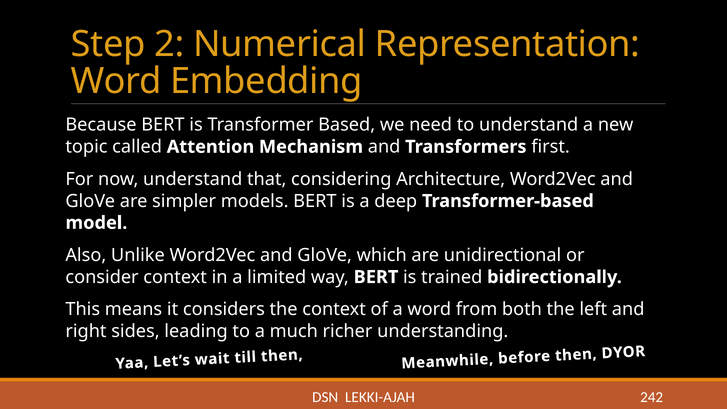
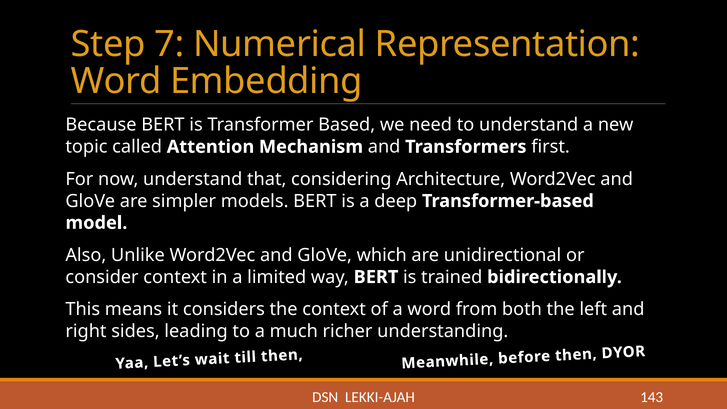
2: 2 -> 7 (169, 44)
242: 242 -> 143 (652, 397)
